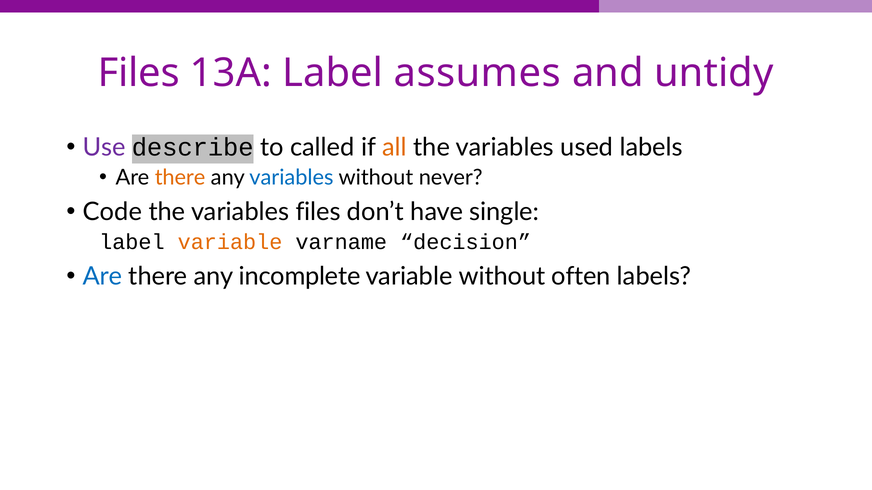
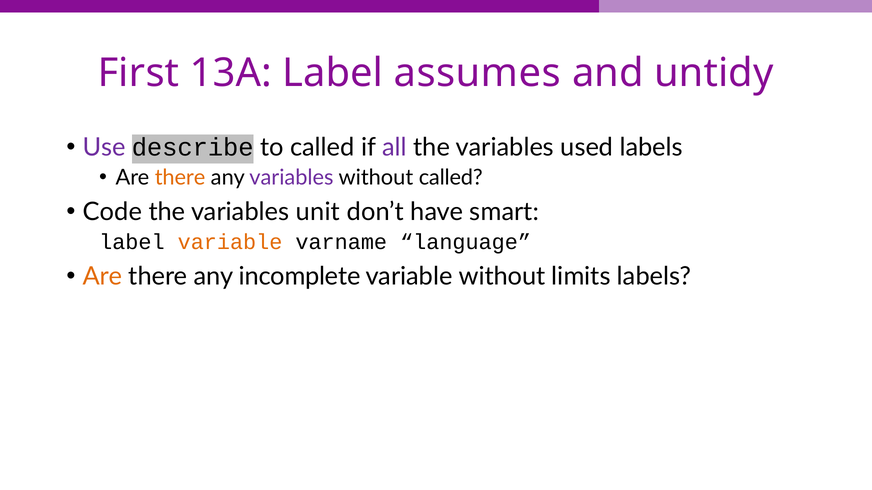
Files: Files -> First (138, 73)
all colour: orange -> purple (395, 147)
variables colour: blue -> purple (291, 177)
without never: never -> called (451, 177)
variables files: files -> unit (318, 212)
single: single -> smart (504, 212)
decision: decision -> language (466, 242)
Are colour: blue -> orange (103, 277)
often: often -> limits (581, 277)
